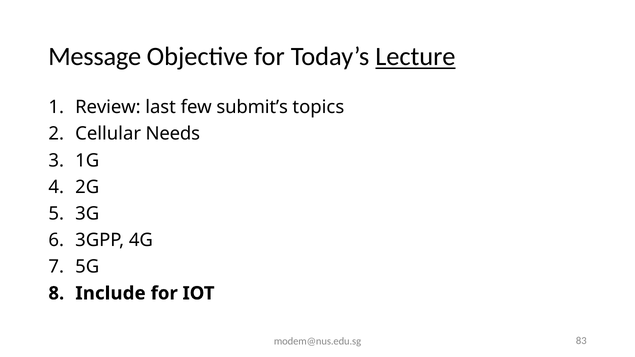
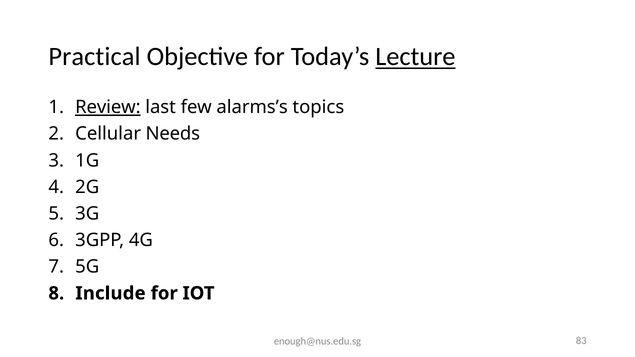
Message: Message -> Practical (95, 57)
Review underline: none -> present (108, 107)
submit’s: submit’s -> alarms’s (252, 107)
modem@nus.edu.sg: modem@nus.edu.sg -> enough@nus.edu.sg (317, 341)
